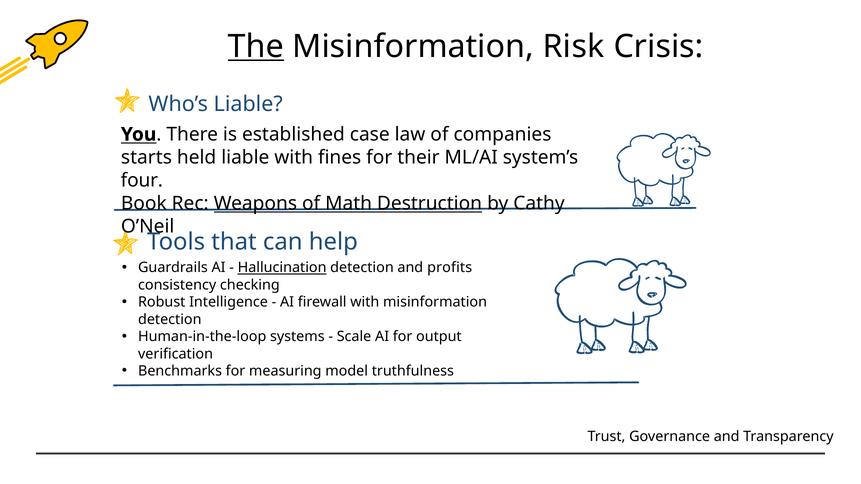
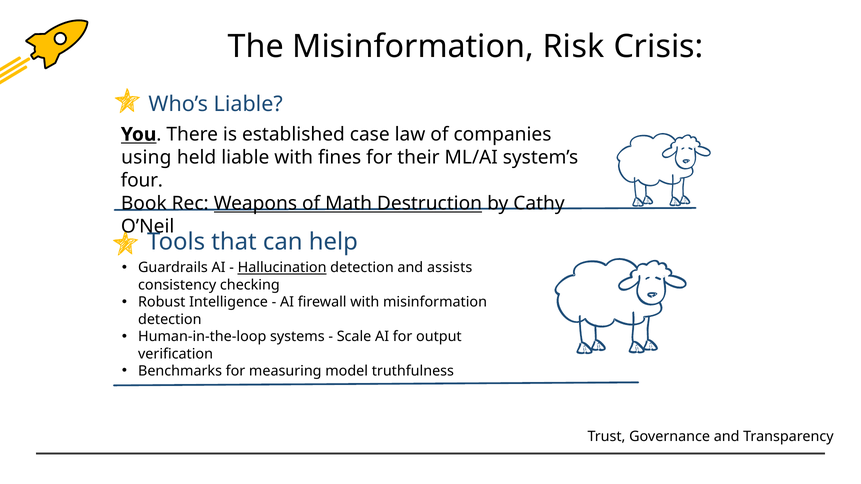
The underline: present -> none (256, 46)
starts: starts -> using (146, 157)
profits: profits -> assists (450, 268)
